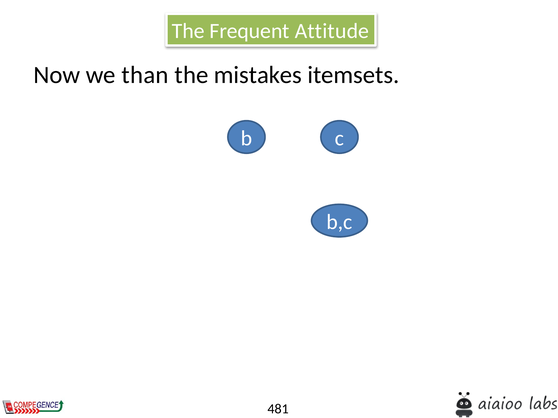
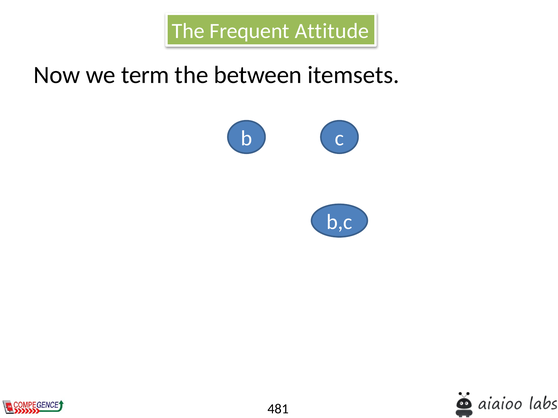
than: than -> term (145, 75)
mistakes: mistakes -> between (258, 75)
